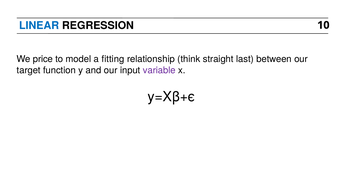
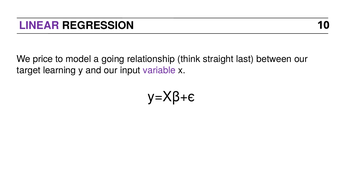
LINEAR colour: blue -> purple (39, 26)
fitting: fitting -> going (113, 59)
function: function -> learning (59, 70)
